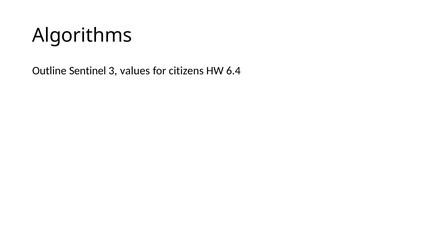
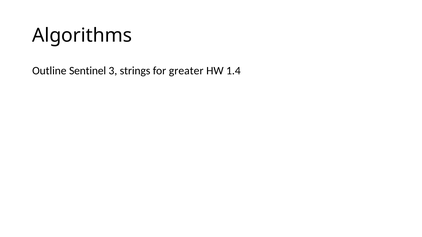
values: values -> strings (135, 71)
citizens: citizens -> greater (186, 71)
6.4: 6.4 -> 1.4 (233, 71)
